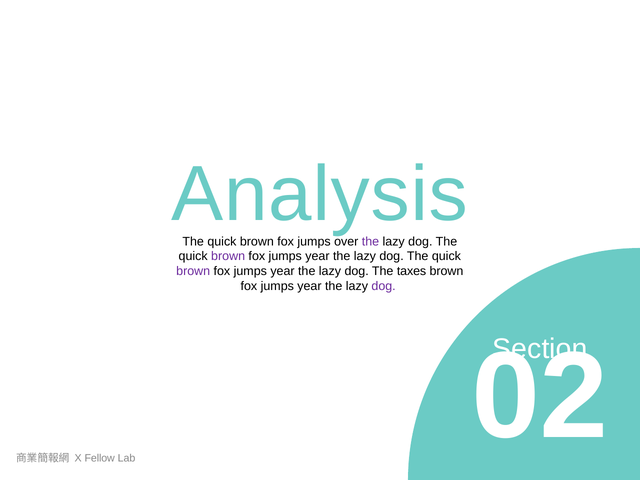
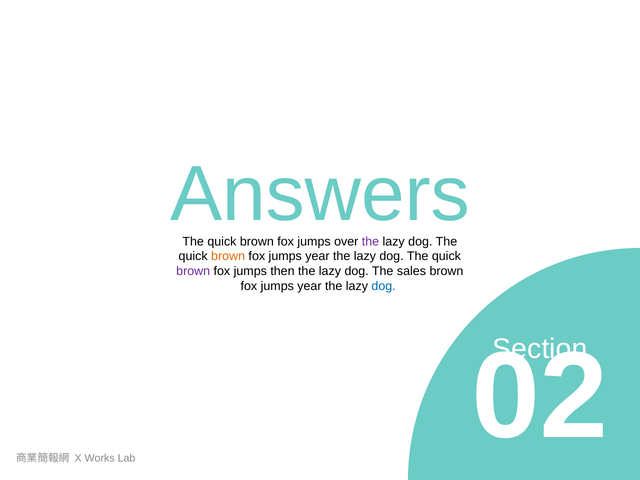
Analysis: Analysis -> Answers (320, 194)
brown colour: purple -> orange (228, 256)
year: year -> then (282, 271)
taxes: taxes -> sales (411, 271)
dog colour: purple -> blue (384, 286)
Fellow: Fellow -> Works (100, 458)
